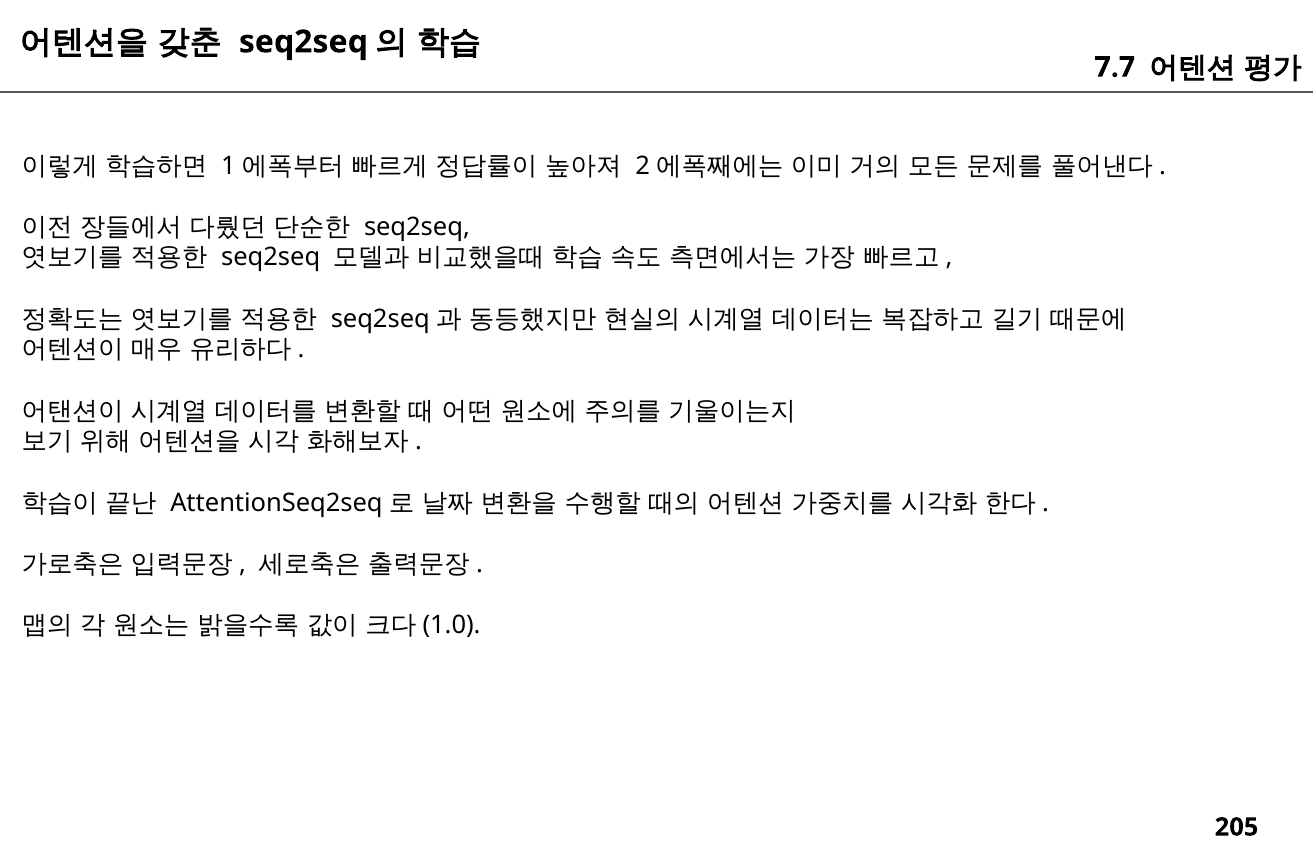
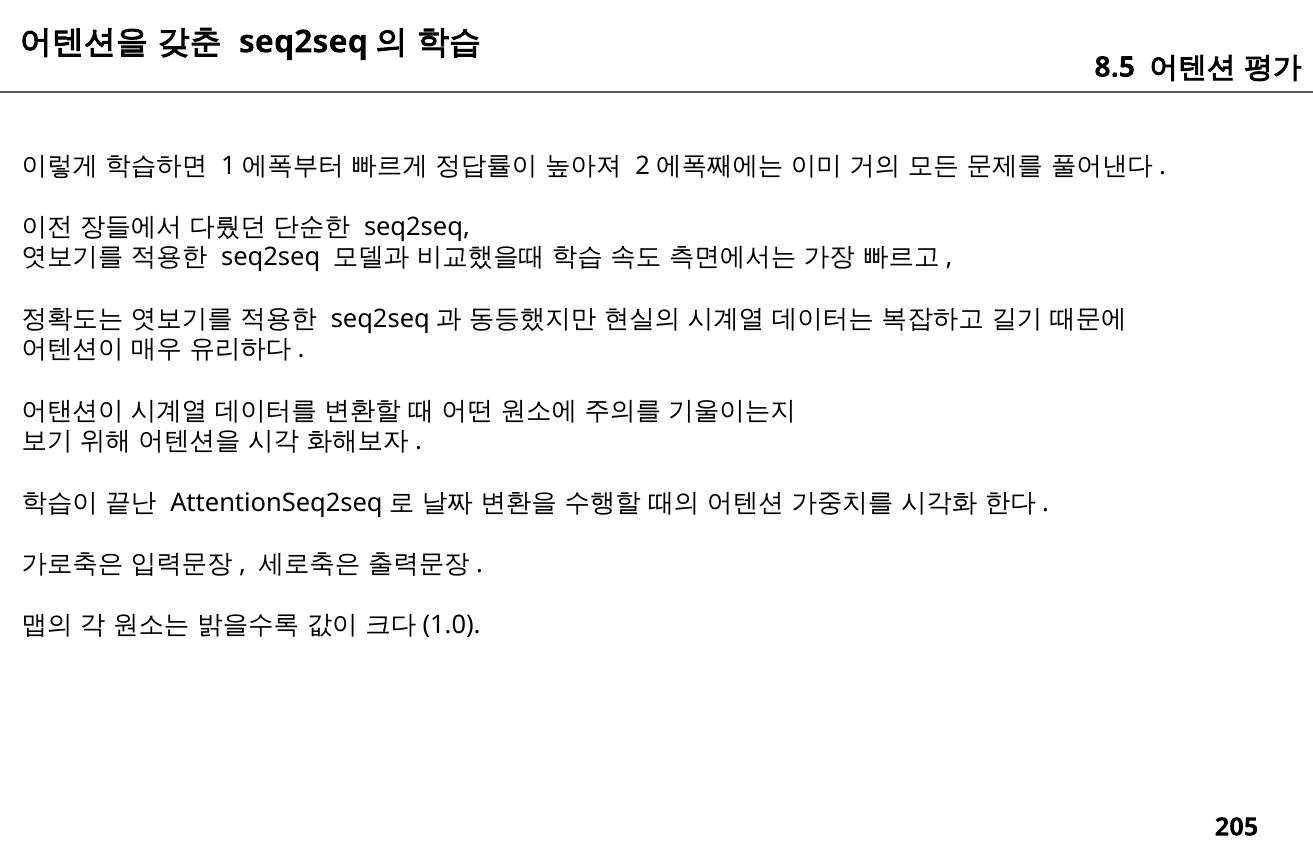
7.7: 7.7 -> 8.5 (1115, 67)
